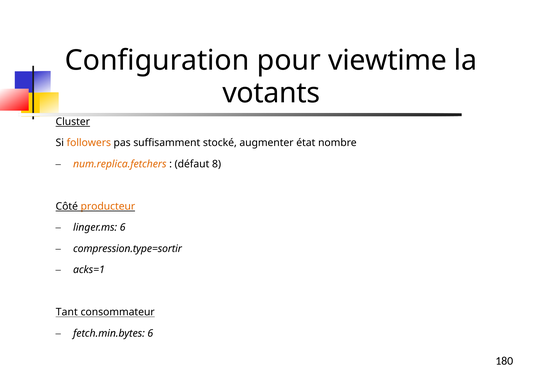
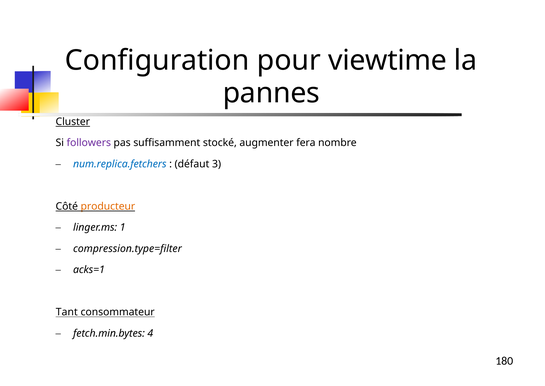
votants: votants -> pannes (271, 93)
followers colour: orange -> purple (89, 143)
état: état -> fera (306, 143)
num.replica.fetchers colour: orange -> blue (120, 164)
8: 8 -> 3 (217, 164)
linger.ms 6: 6 -> 1 (123, 227)
compression.type=sortir: compression.type=sortir -> compression.type=filter (127, 248)
fetch.min.bytes 6: 6 -> 4 (150, 333)
